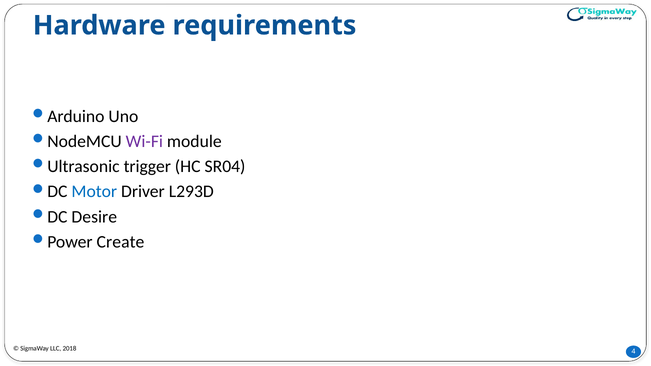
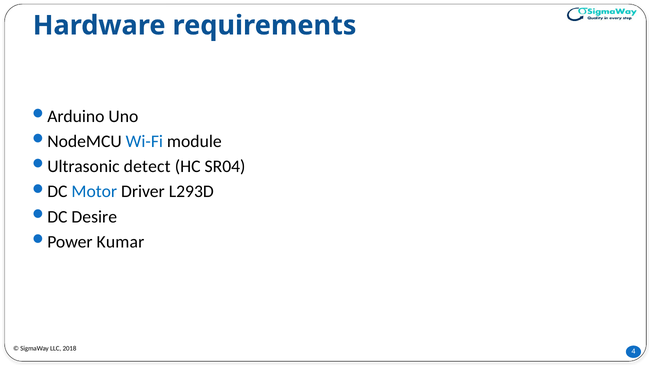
Wi-Fi colour: purple -> blue (144, 142)
trigger: trigger -> detect (147, 167)
Create: Create -> Kumar (120, 242)
